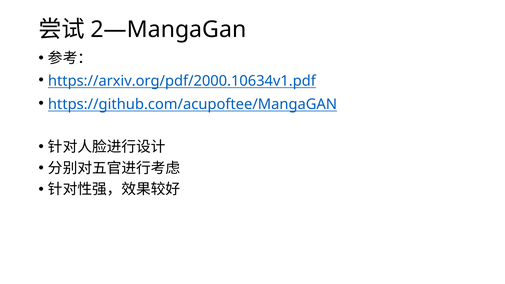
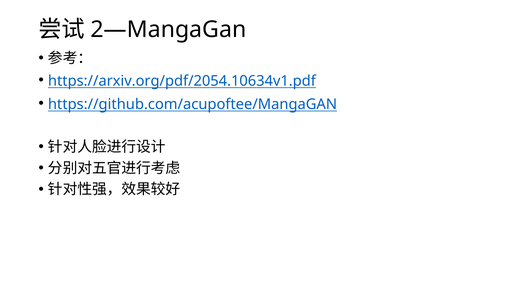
https://arxiv.org/pdf/2000.10634v1.pdf: https://arxiv.org/pdf/2000.10634v1.pdf -> https://arxiv.org/pdf/2054.10634v1.pdf (182, 81)
